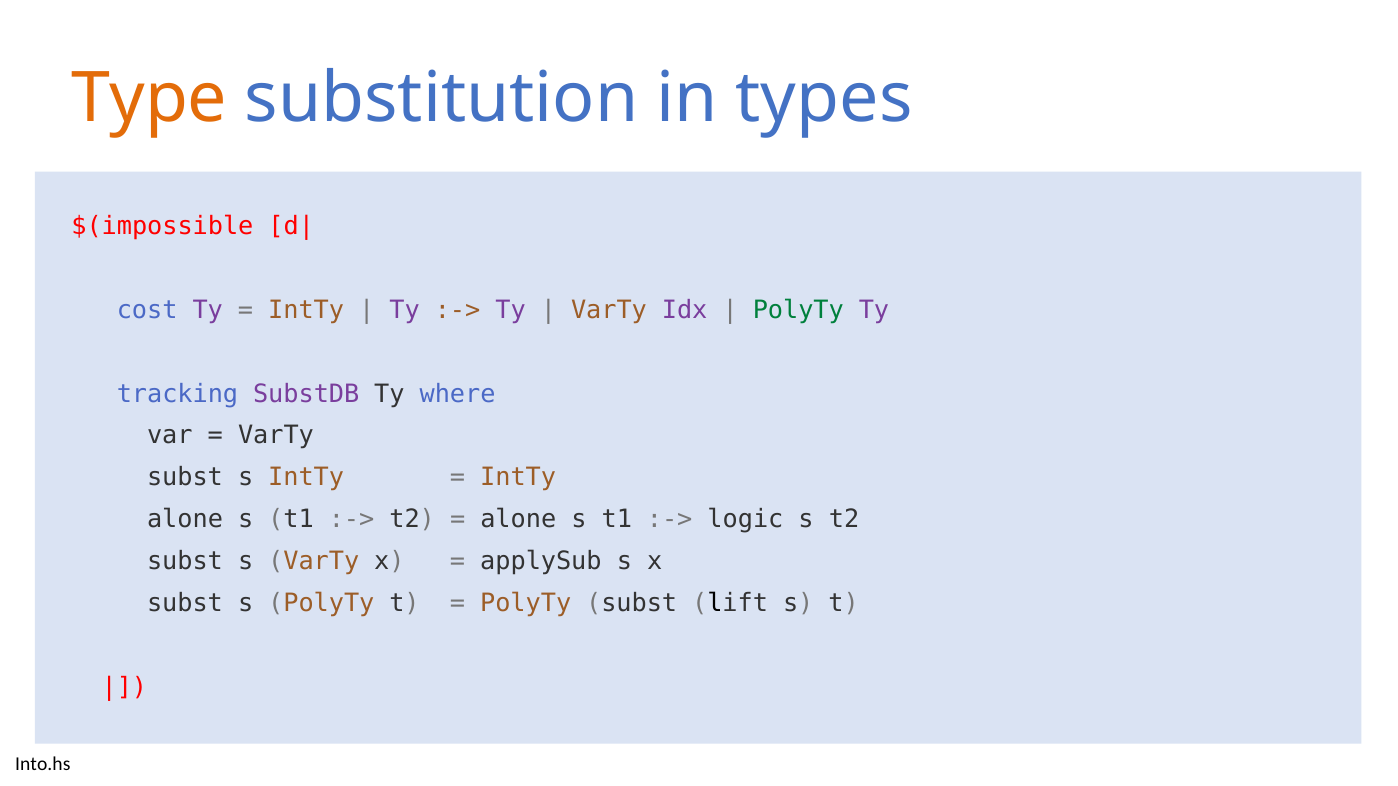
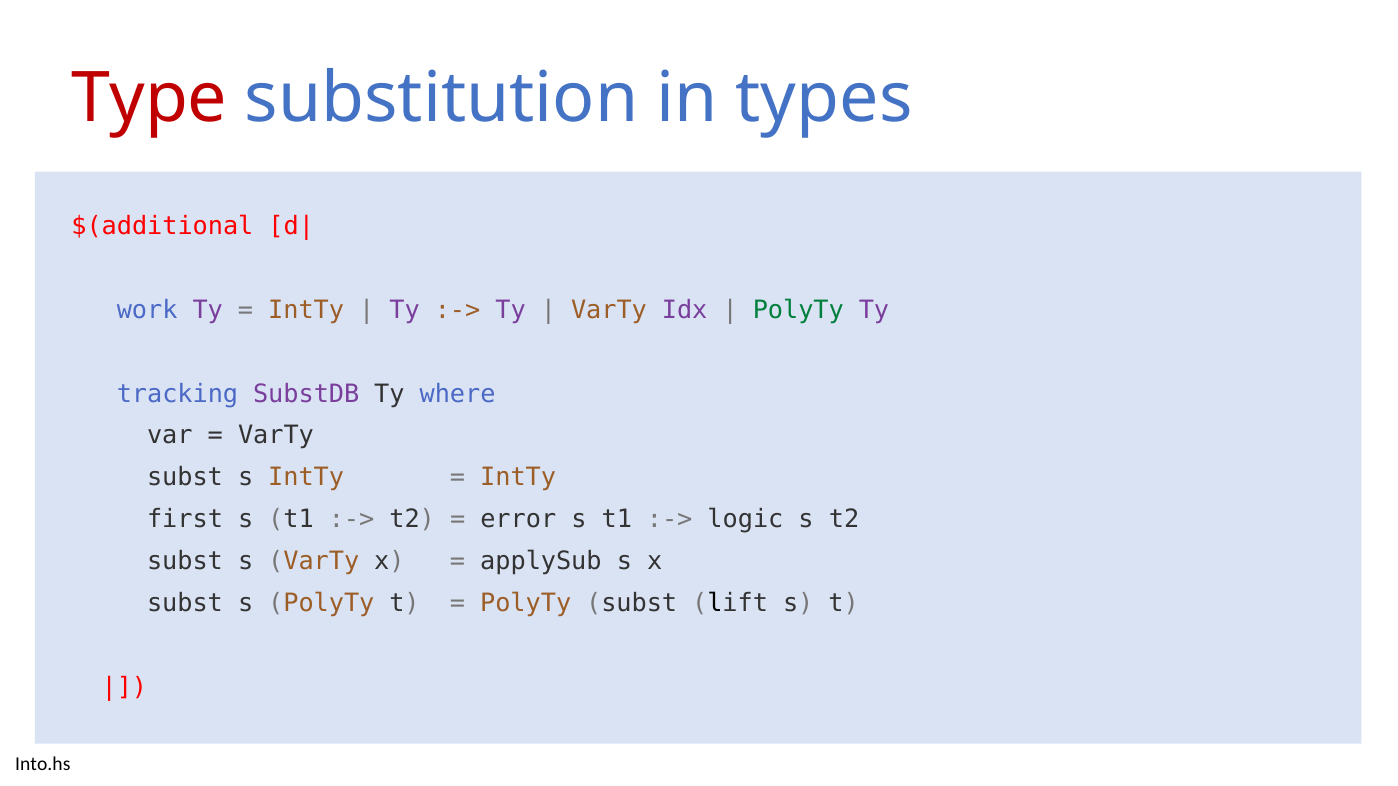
Type colour: orange -> red (149, 99)
$(impossible: $(impossible -> $(additional (162, 227)
cost: cost -> work (147, 310)
alone: alone -> first (185, 520)
alone: alone -> error (518, 520)
